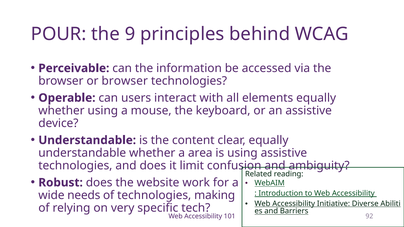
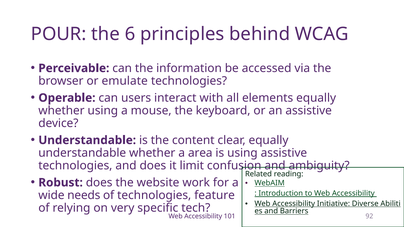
9: 9 -> 6 (130, 34)
or browser: browser -> emulate (125, 81)
making: making -> feature (215, 195)
